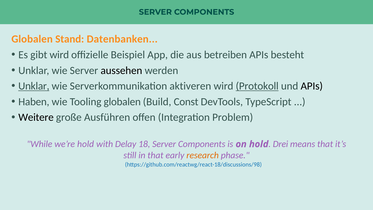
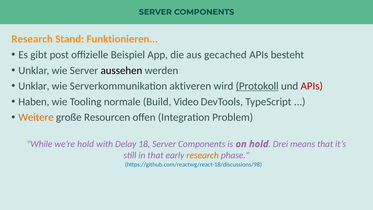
Globalen: Globalen -> Research (32, 39)
Datenbanken: Datenbanken -> Funktionieren (122, 39)
gibt wird: wird -> post (59, 55)
betreiben: betreiben -> gecached (225, 55)
Unklar underline: present -> none (34, 86)
APIs colour: black -> red (312, 86)
Tooling globalen: globalen -> normale (122, 102)
Const: Const -> Video (186, 102)
Weitere colour: black -> orange (36, 117)
Ausführen: Ausführen -> Resourcen (107, 117)
